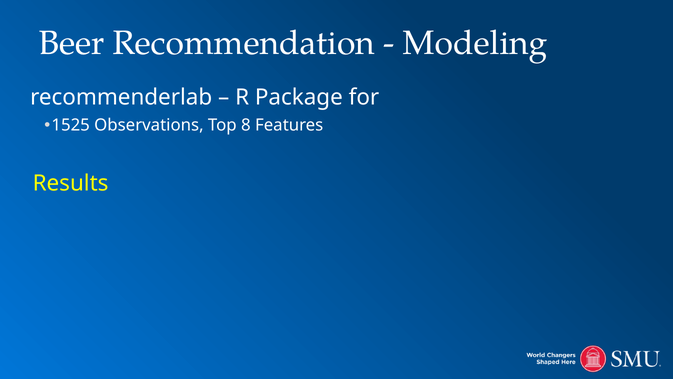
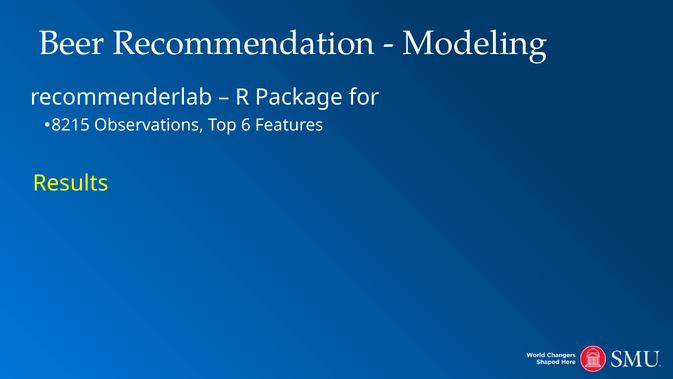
1525: 1525 -> 8215 (71, 125)
8: 8 -> 6 (246, 125)
